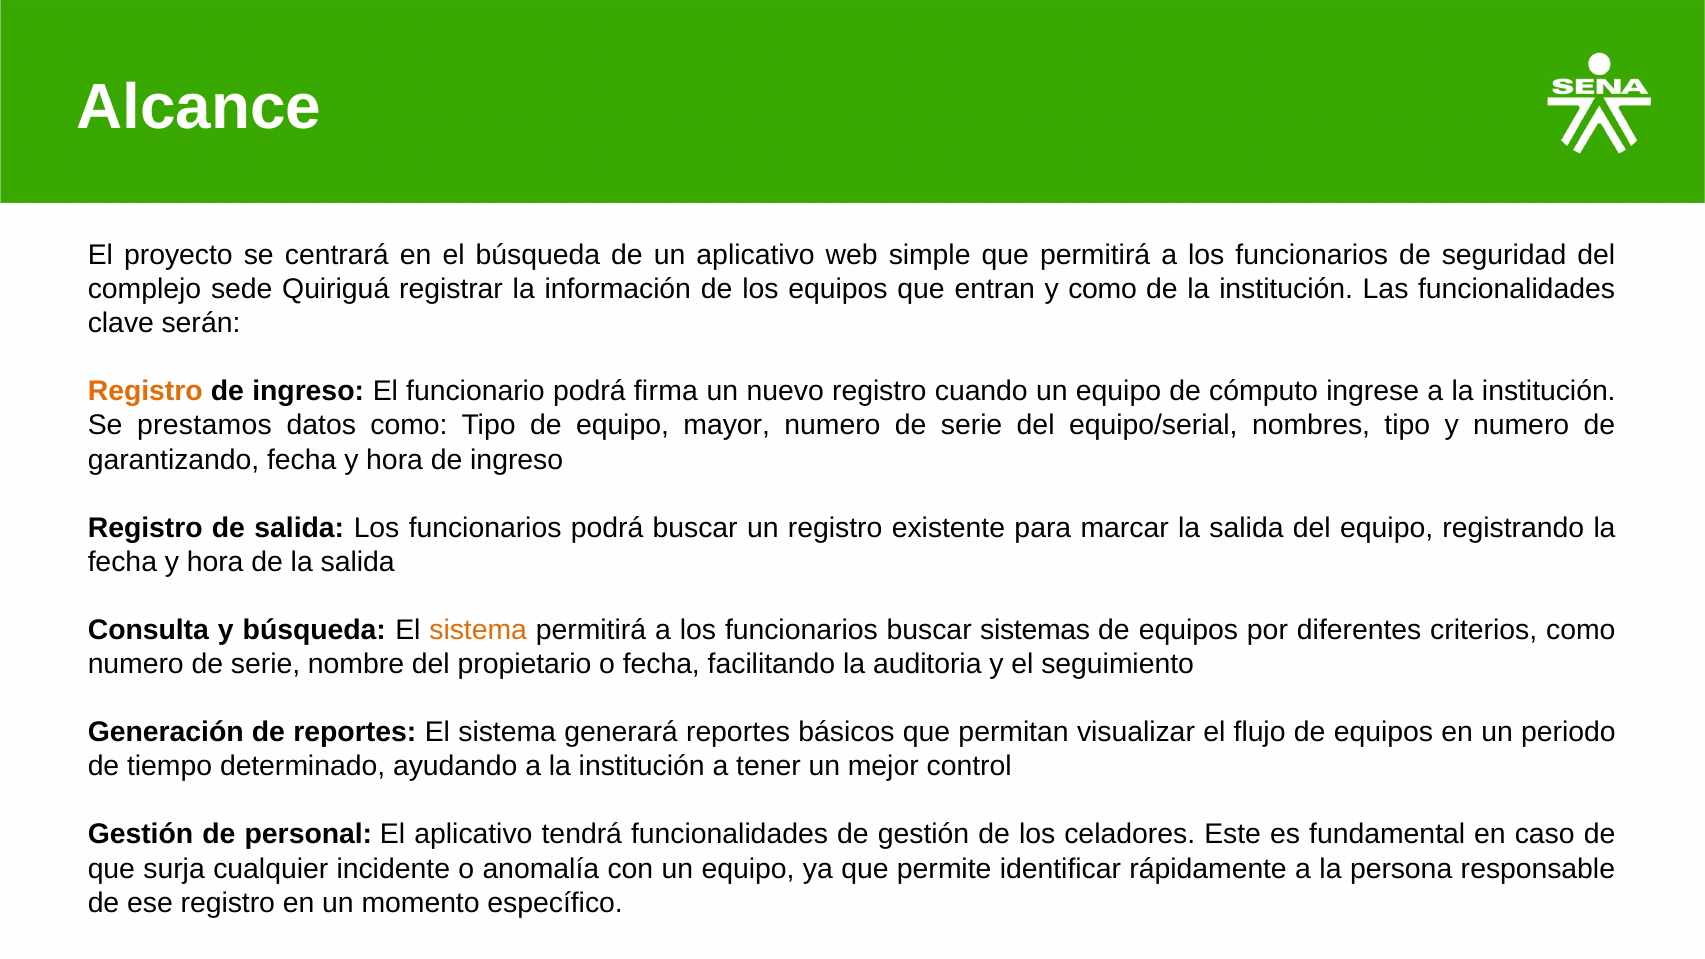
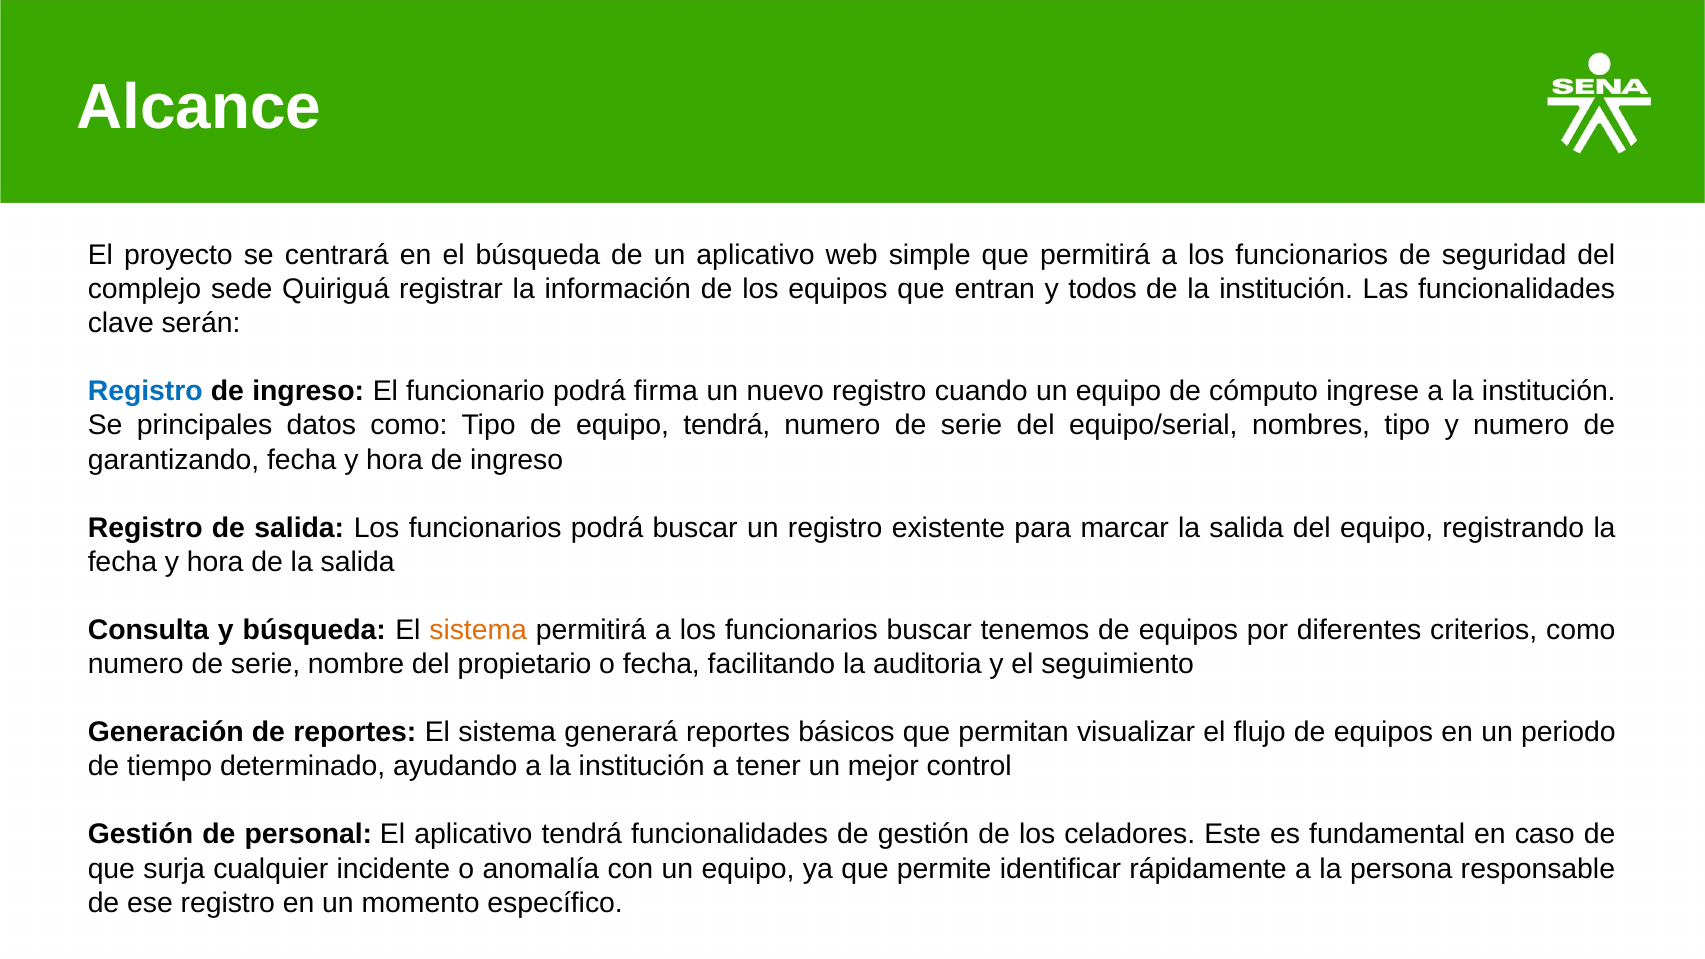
y como: como -> todos (1103, 289)
Registro colour: orange -> blue (145, 392)
prestamos: prestamos -> principales (205, 426)
equipo mayor: mayor -> tendrá (727, 426)
sistemas: sistemas -> tenemos (1035, 630)
